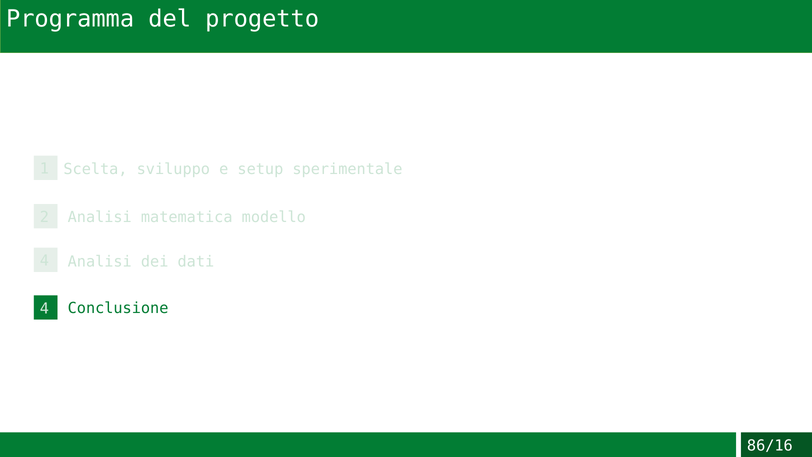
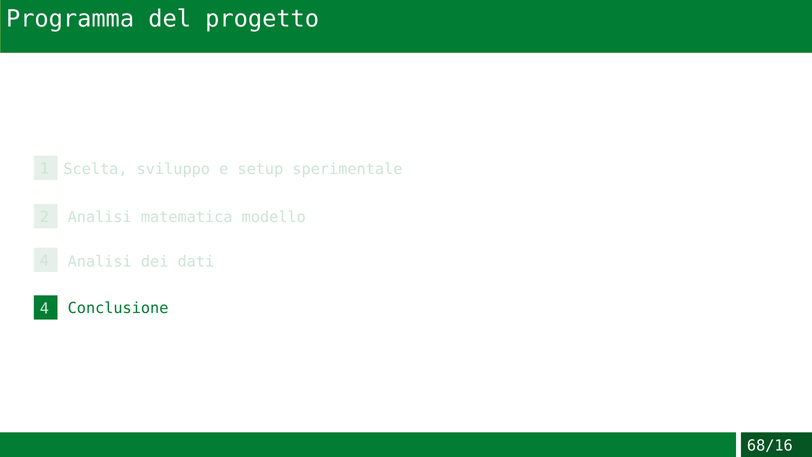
86/16: 86/16 -> 68/16 (770, 445)
